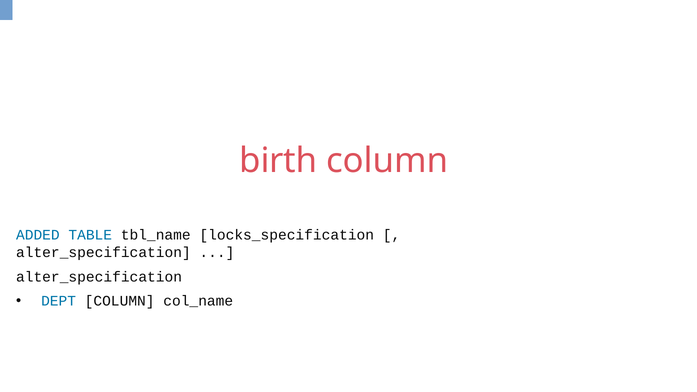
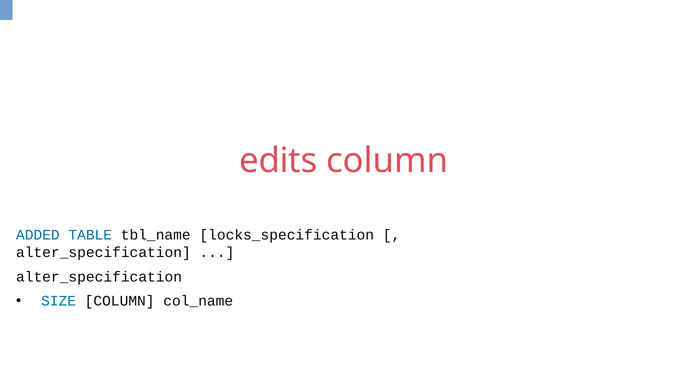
birth: birth -> edits (278, 161)
DEPT: DEPT -> SIZE (59, 301)
